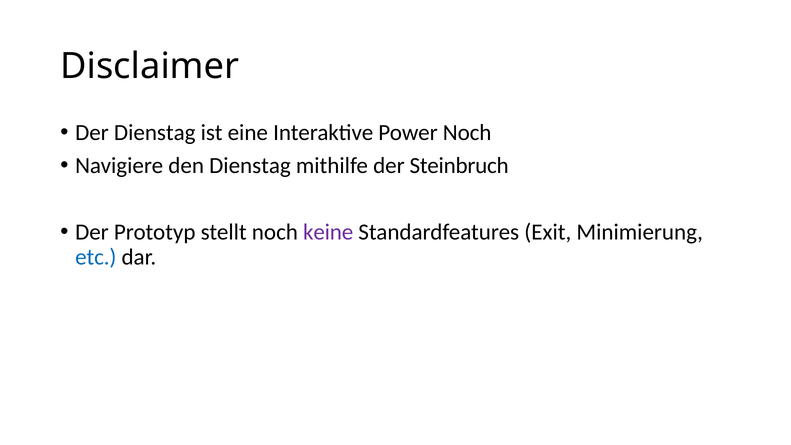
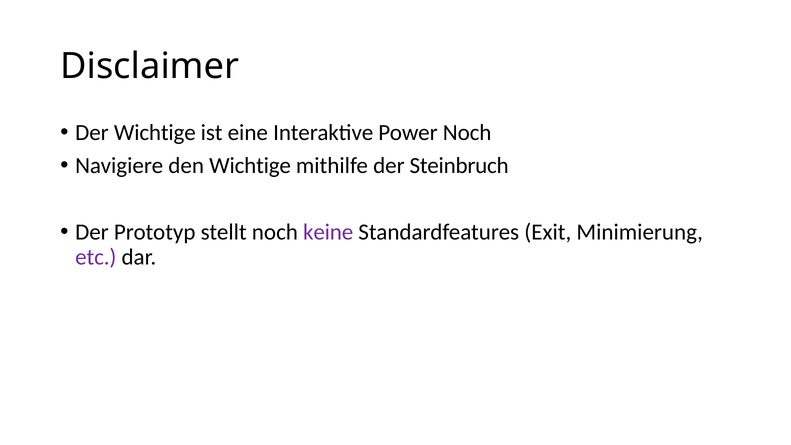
Der Dienstag: Dienstag -> Wichtige (155, 133)
den Dienstag: Dienstag -> Wichtige (250, 166)
etc colour: blue -> purple (96, 257)
